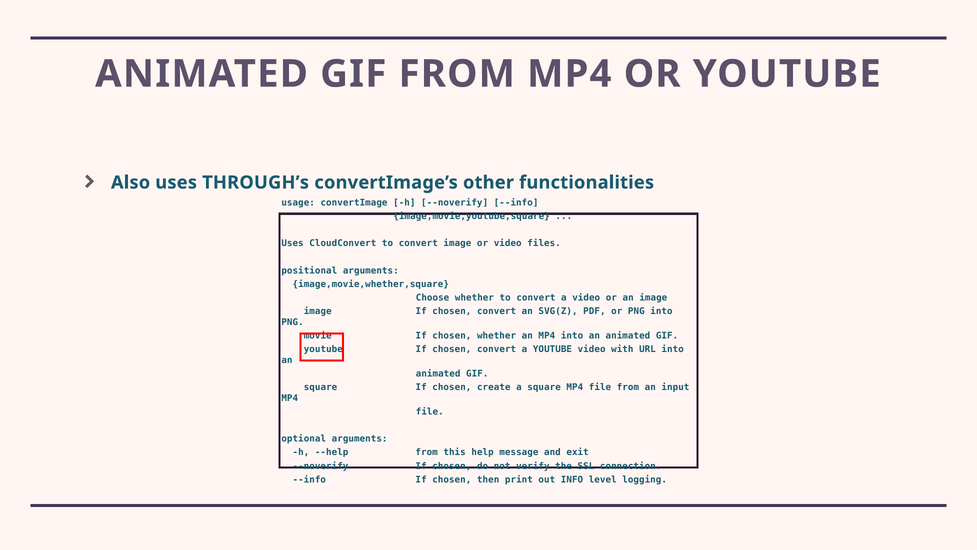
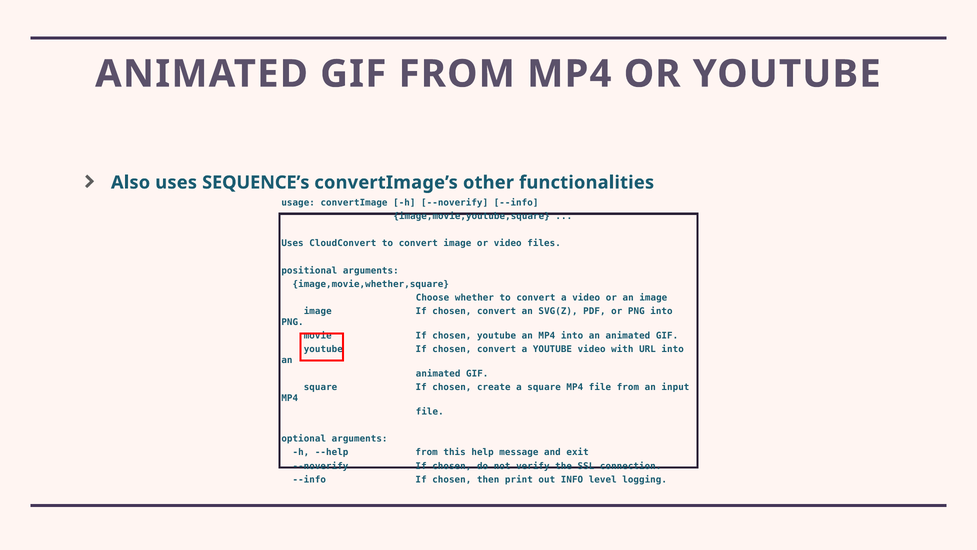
THROUGH’s: THROUGH’s -> SEQUENCE’s (256, 182)
chosen whether: whether -> youtube (497, 335)
